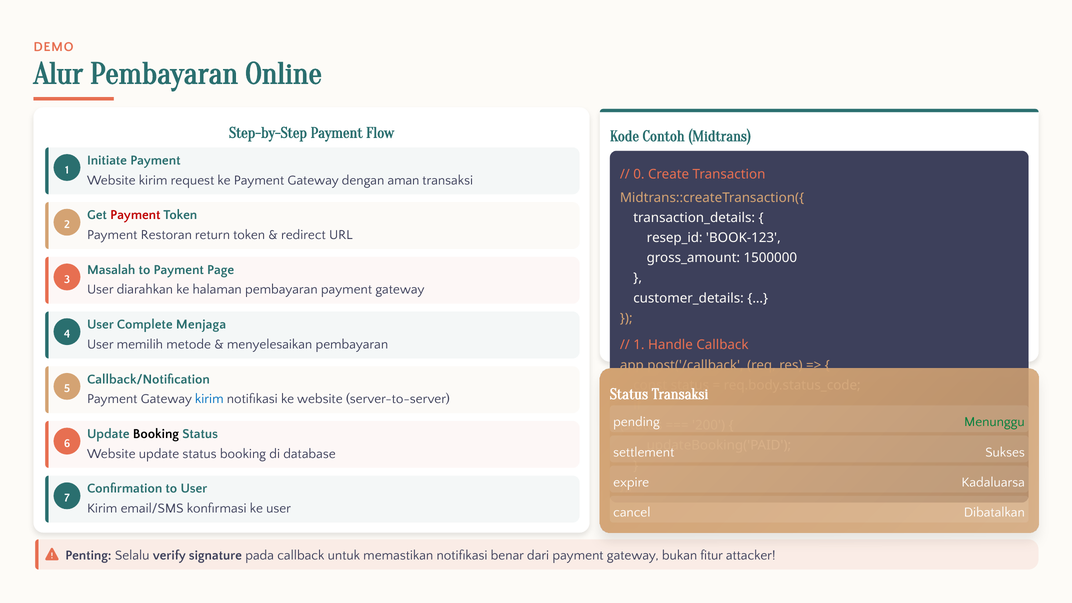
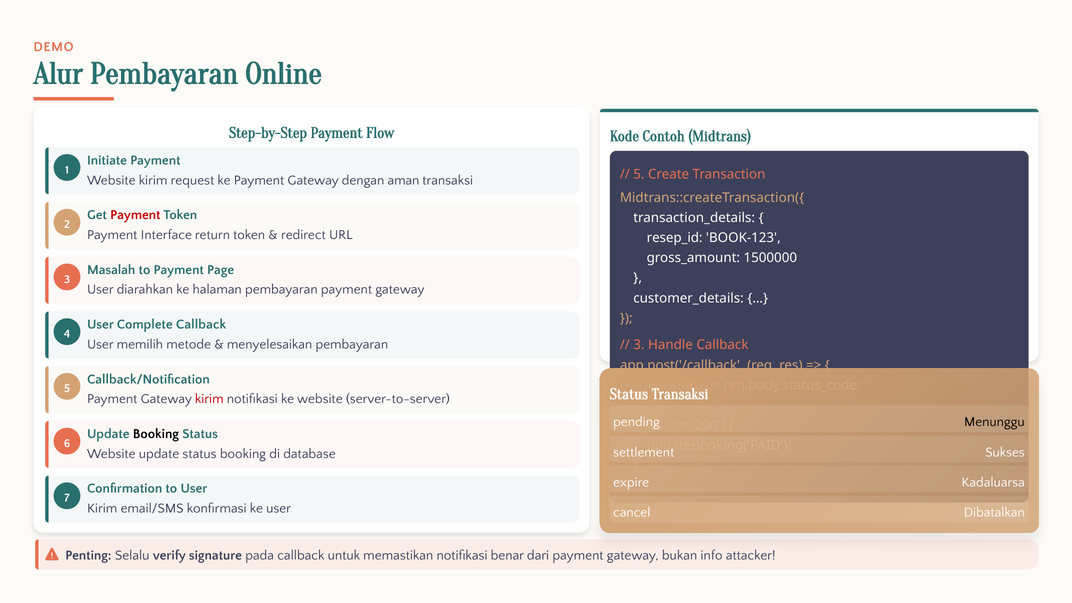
0: 0 -> 5 (639, 174)
Restoran: Restoran -> Interface (166, 235)
Complete Menjaga: Menjaga -> Callback (201, 324)
1: 1 -> 3 (639, 345)
kirim colour: blue -> red (209, 399)
Menunggu colour: green -> black (994, 422)
fitur: fitur -> info (712, 555)
